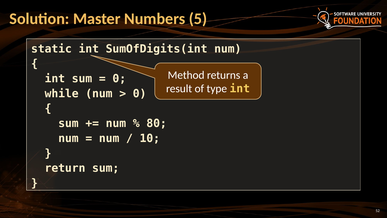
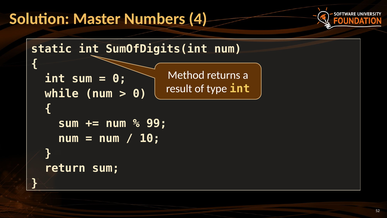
5: 5 -> 4 (198, 19)
80: 80 -> 99 (157, 123)
